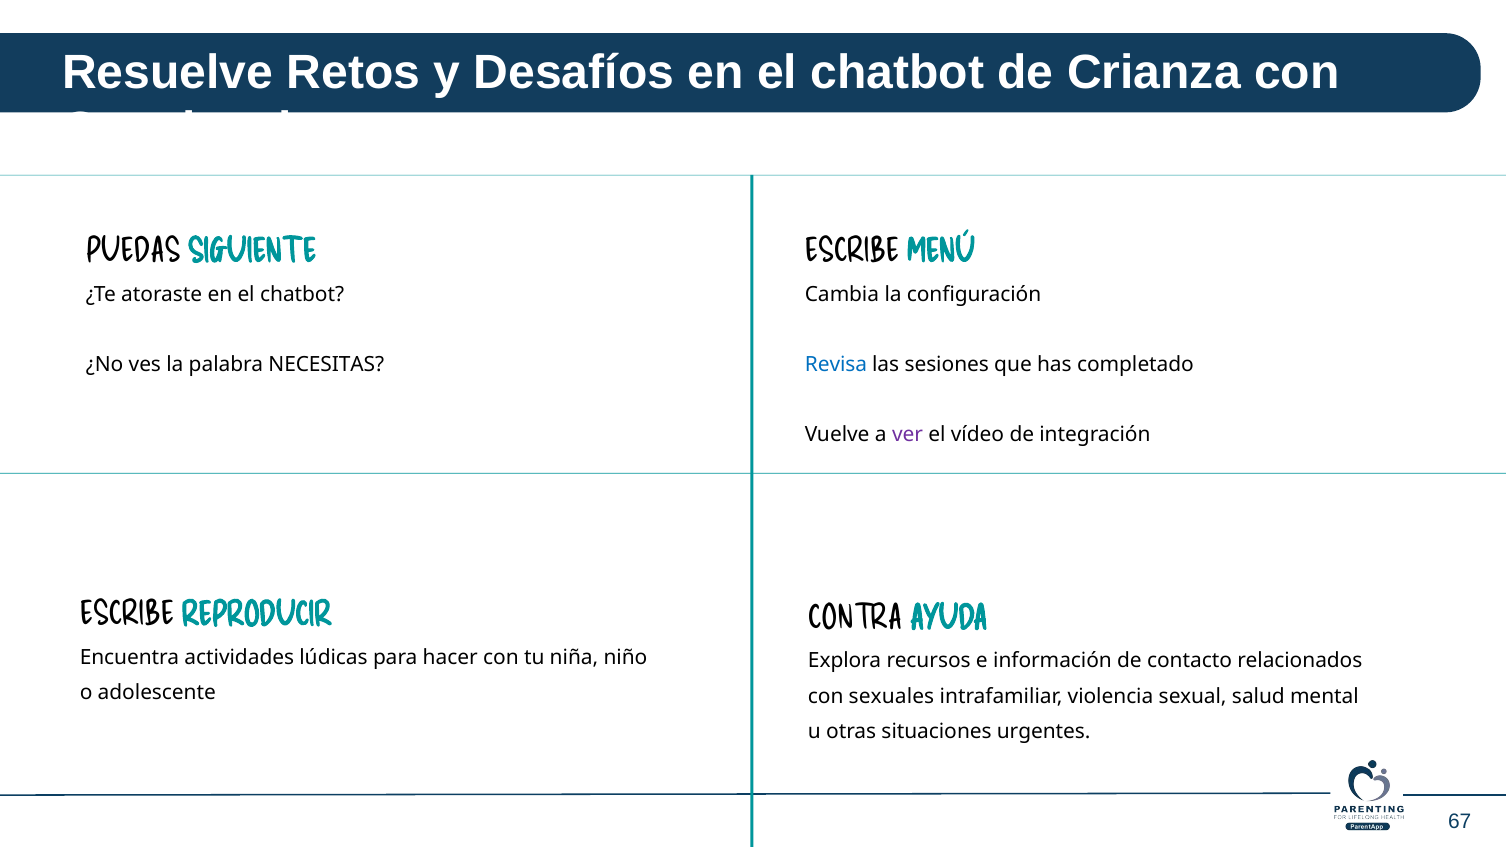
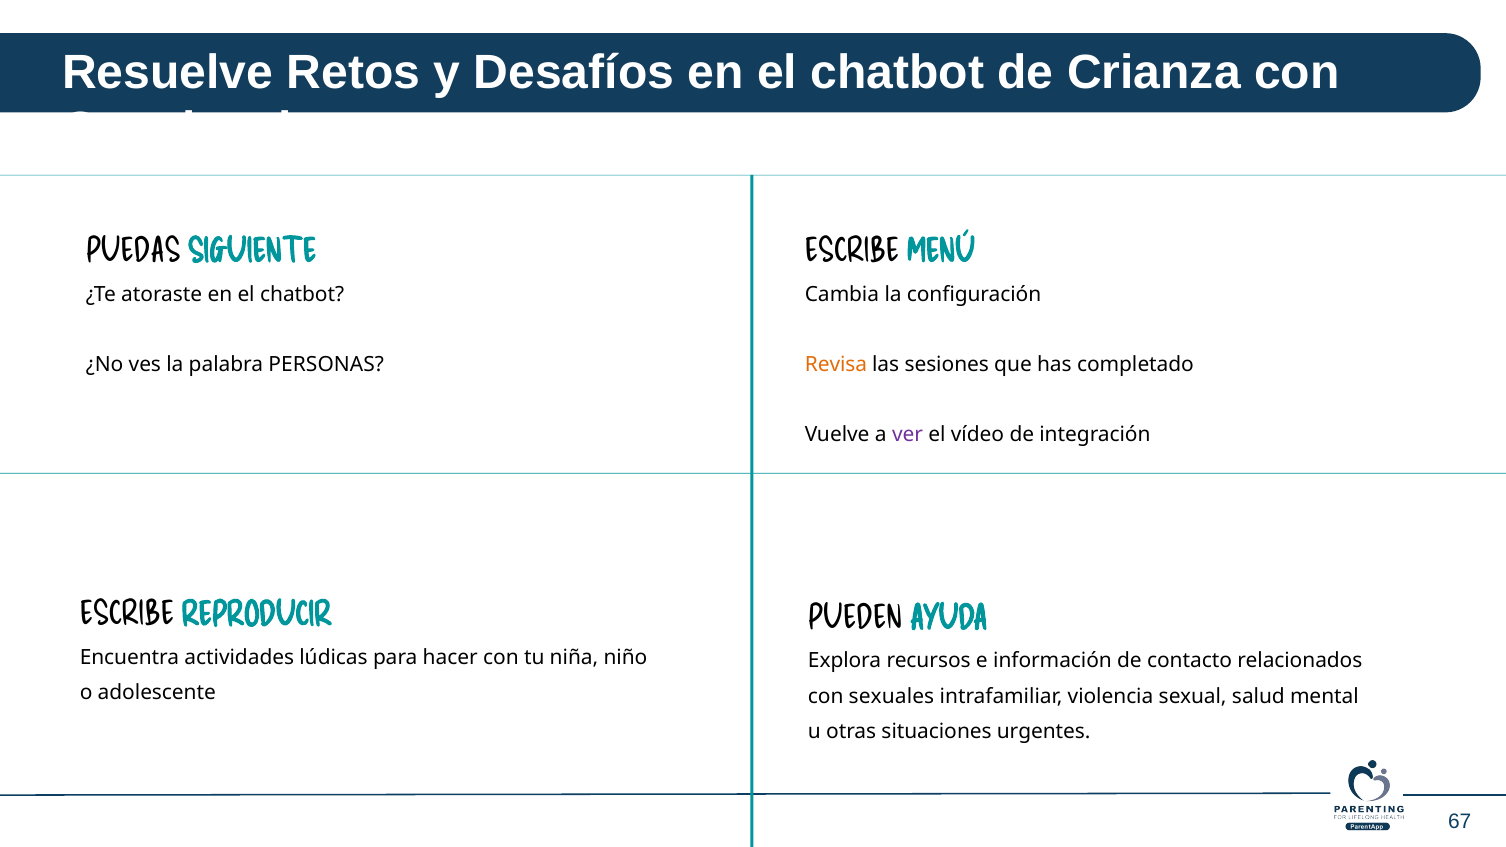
NECESITAS: NECESITAS -> PERSONAS (326, 365)
Revisa colour: blue -> orange (836, 364)
CONTRA: CONTRA -> PUEDEN (855, 619)
